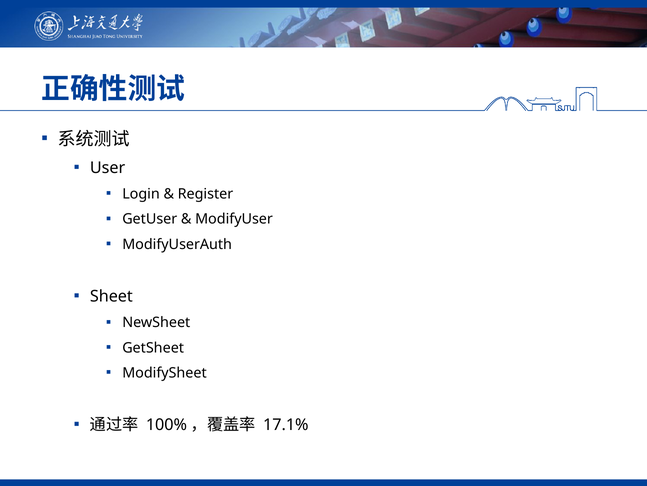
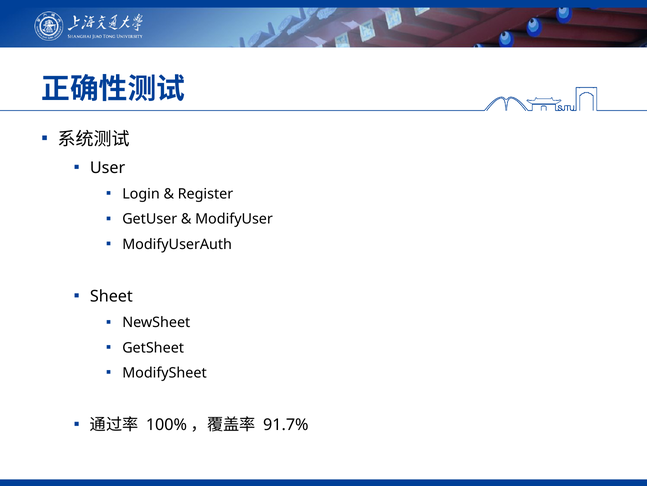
17.1%: 17.1% -> 91.7% (286, 424)
